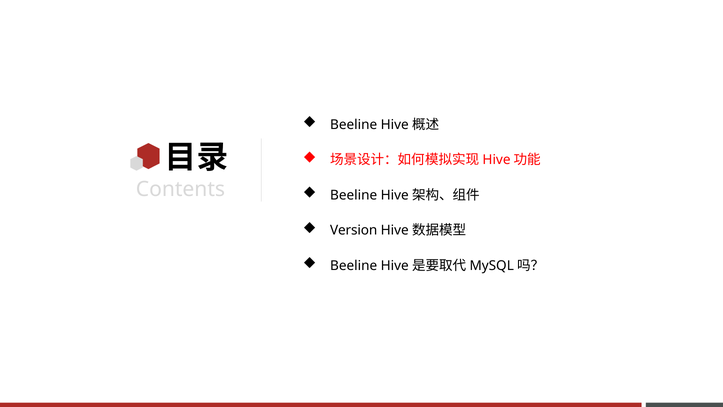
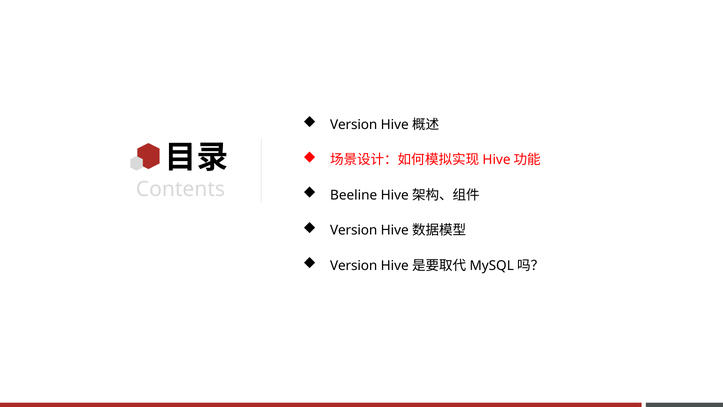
Beeline: Beeline -> Version (354, 124)
Beeline: Beeline -> Version (354, 265)
